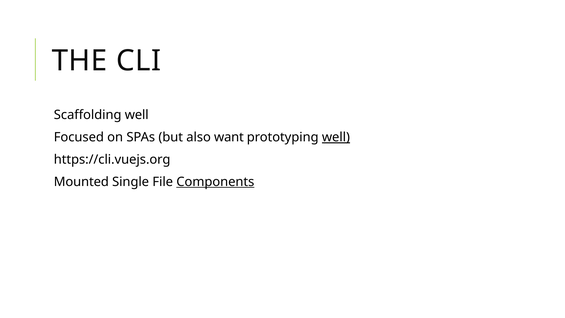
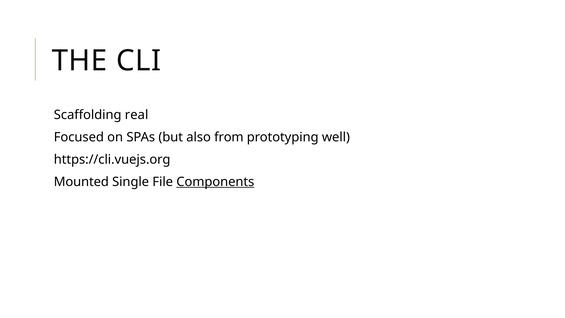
Scaffolding well: well -> real (137, 115)
want: want -> from (229, 137)
well underline: present -> none (336, 137)
